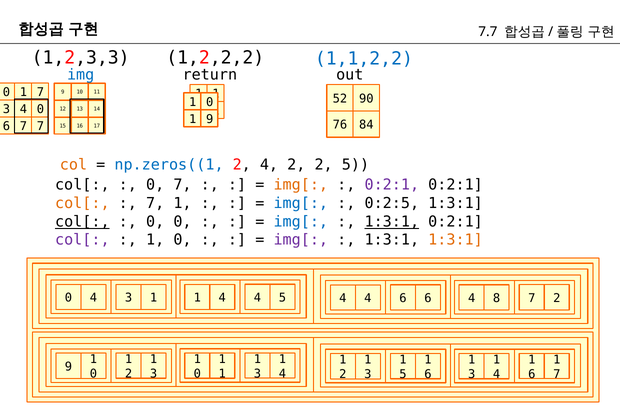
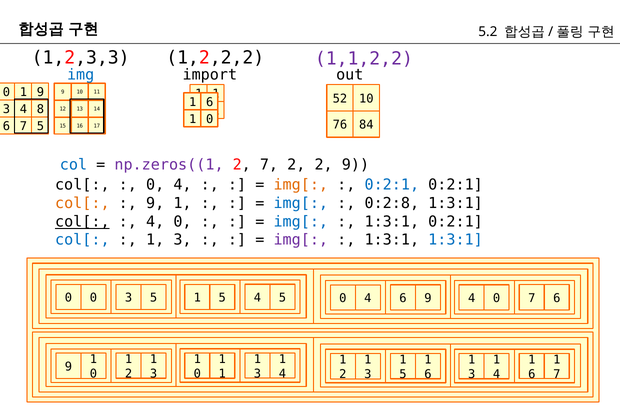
7.7: 7.7 -> 5.2 (488, 32)
1,1,2,2 colour: blue -> purple (364, 59)
return: return -> import (210, 75)
0 1 7: 7 -> 9 (40, 92)
52 90: 90 -> 10 (366, 99)
0: 0 -> 6 (210, 102)
4 0: 0 -> 8 (40, 109)
9: 9 -> 0 (210, 119)
7 7: 7 -> 5 (40, 126)
col colour: orange -> blue (73, 165)
np.zeros((1 colour: blue -> purple (169, 165)
2 4: 4 -> 7 (269, 165)
2 5: 5 -> 9 (355, 165)
7: 7 -> 4 (182, 185)
0:2:1 colour: purple -> blue (392, 185)
7: 7 -> 9 (155, 203)
0:2:5: 0:2:5 -> 0:2:8 (392, 203)
0: 0 -> 4 (155, 222)
1:3:1 underline: present -> none (392, 222)
col[ colour: purple -> blue (82, 240)
0: 0 -> 3 (182, 240)
1:3:1 colour: orange -> blue (456, 240)
4: 4 -> 0 (93, 298)
1: 1 -> 5 (154, 298)
4: 4 -> 5 (222, 298)
5 4: 4 -> 0 (343, 299)
4 6 6: 6 -> 9 (428, 298)
8: 8 -> 0 (497, 298)
7 2: 2 -> 6 (557, 298)
